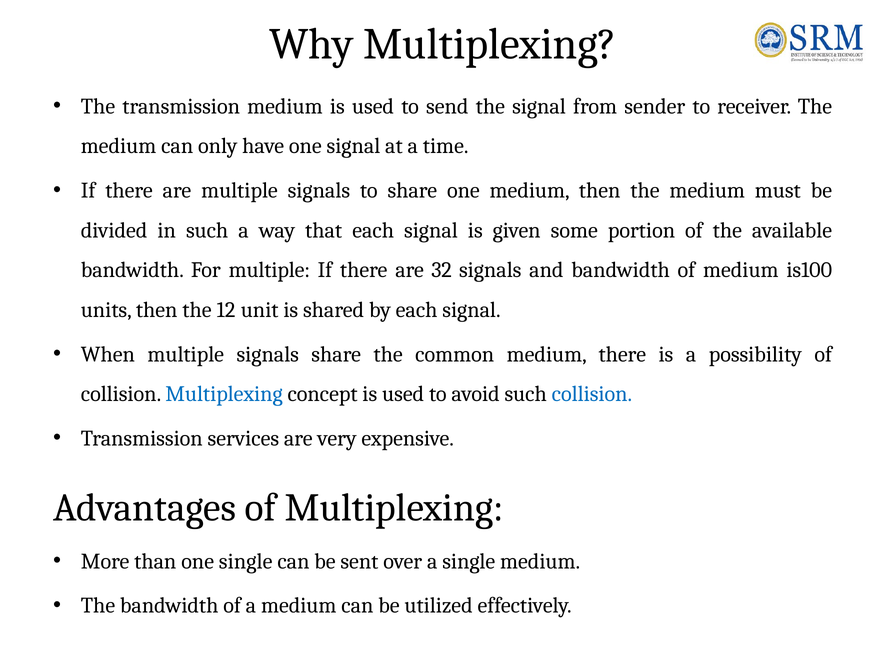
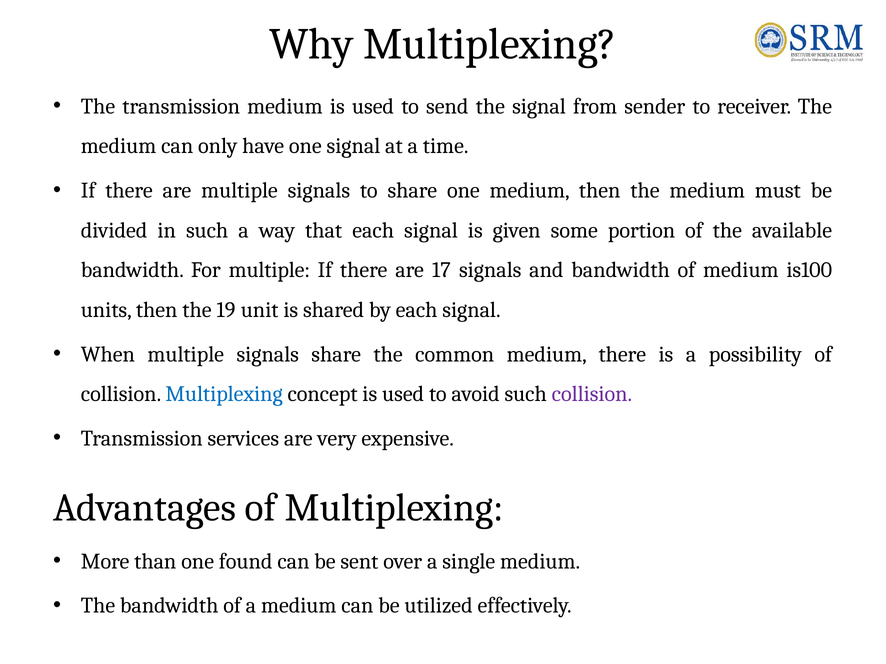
32: 32 -> 17 (441, 270)
12: 12 -> 19 (226, 310)
collision colour: blue -> purple (592, 394)
one single: single -> found (246, 562)
